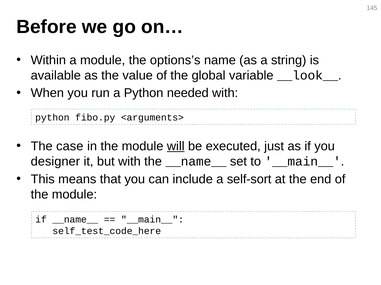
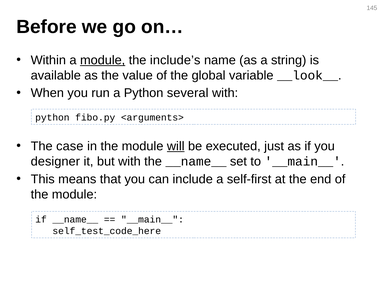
module underline: none -> present (103, 60)
options’s: options’s -> include’s (175, 60)
needed: needed -> several (188, 93)
self-sort: self-sort -> self-first (249, 180)
